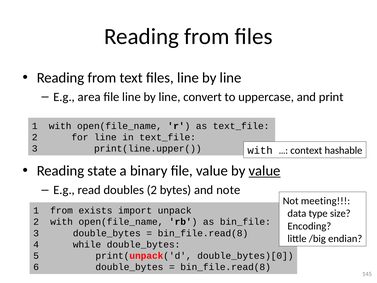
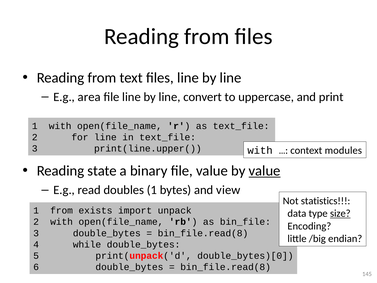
hashable: hashable -> modules (343, 150)
doubles 2: 2 -> 1 (152, 190)
note: note -> view (228, 190)
meeting: meeting -> statistics (326, 201)
size underline: none -> present (340, 213)
